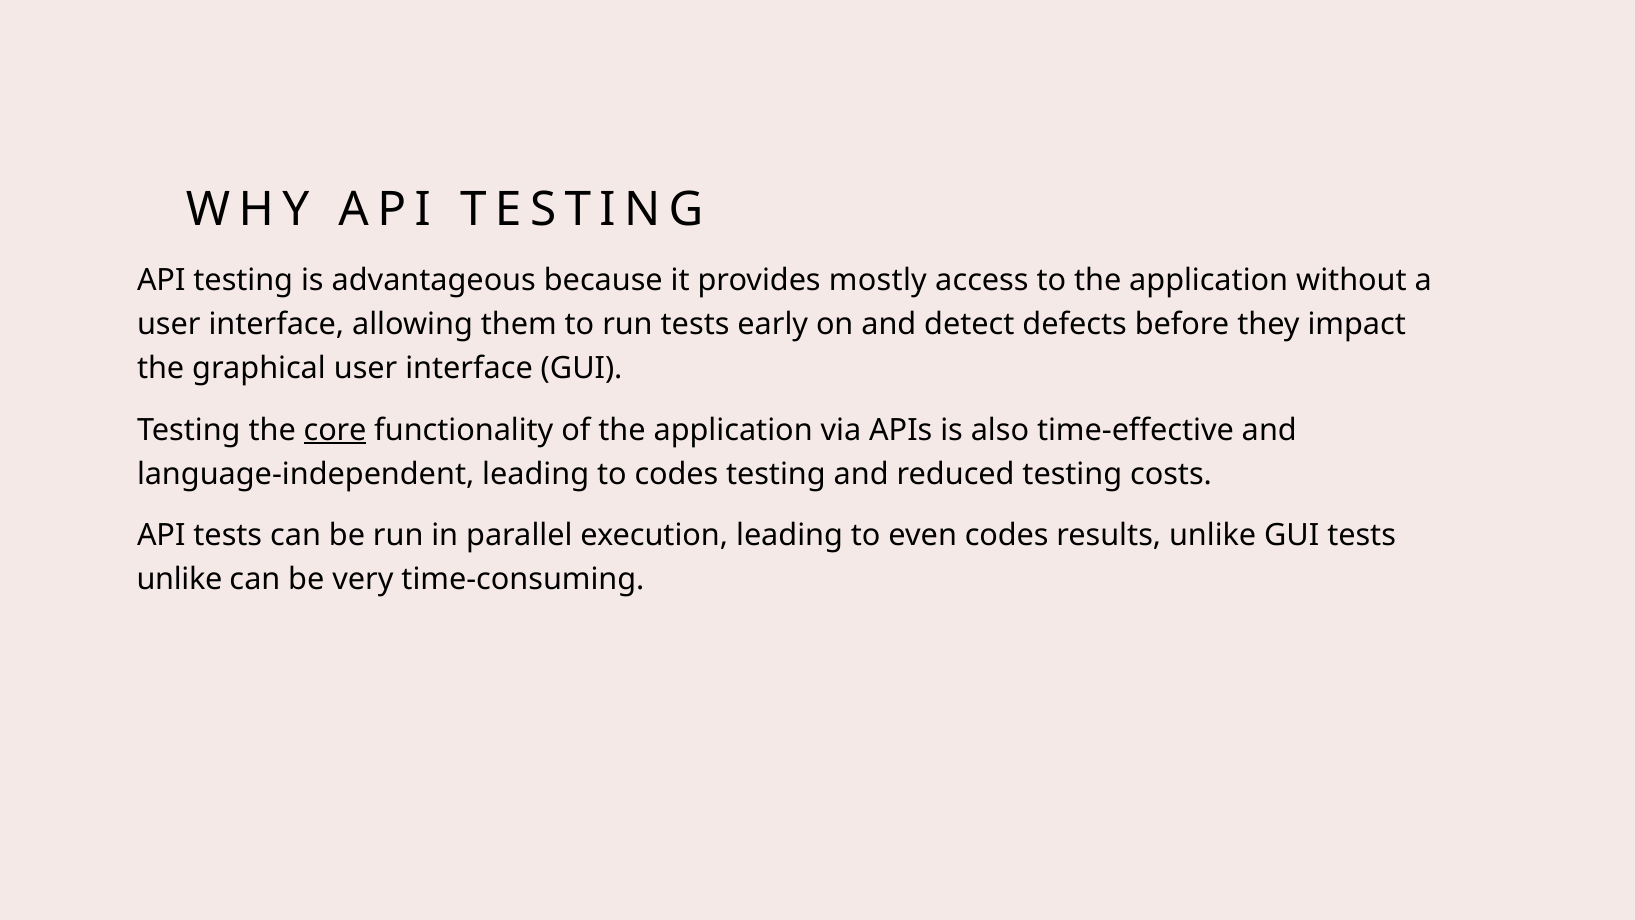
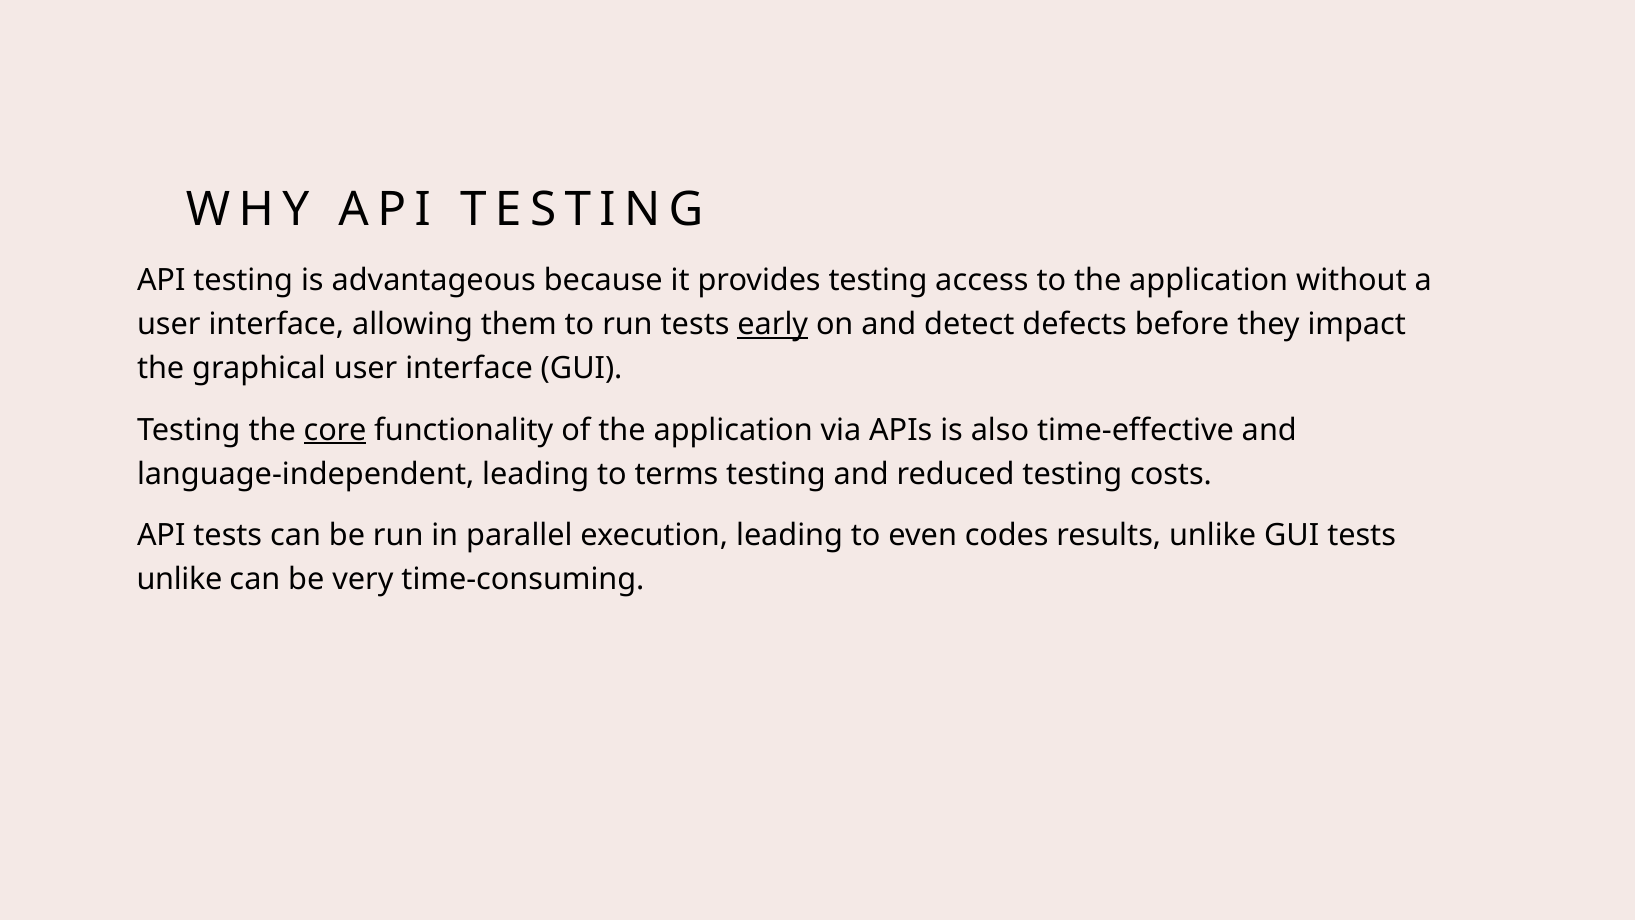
provides mostly: mostly -> testing (878, 280)
early underline: none -> present (773, 324)
to codes: codes -> terms (676, 474)
